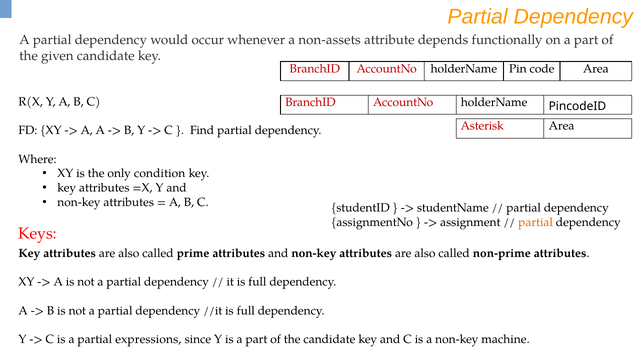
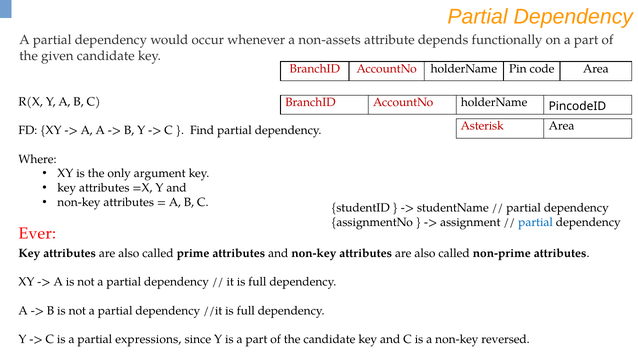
condition: condition -> argument (160, 173)
partial colour: orange -> blue (536, 222)
Keys: Keys -> Ever (37, 234)
machine: machine -> reversed (506, 339)
